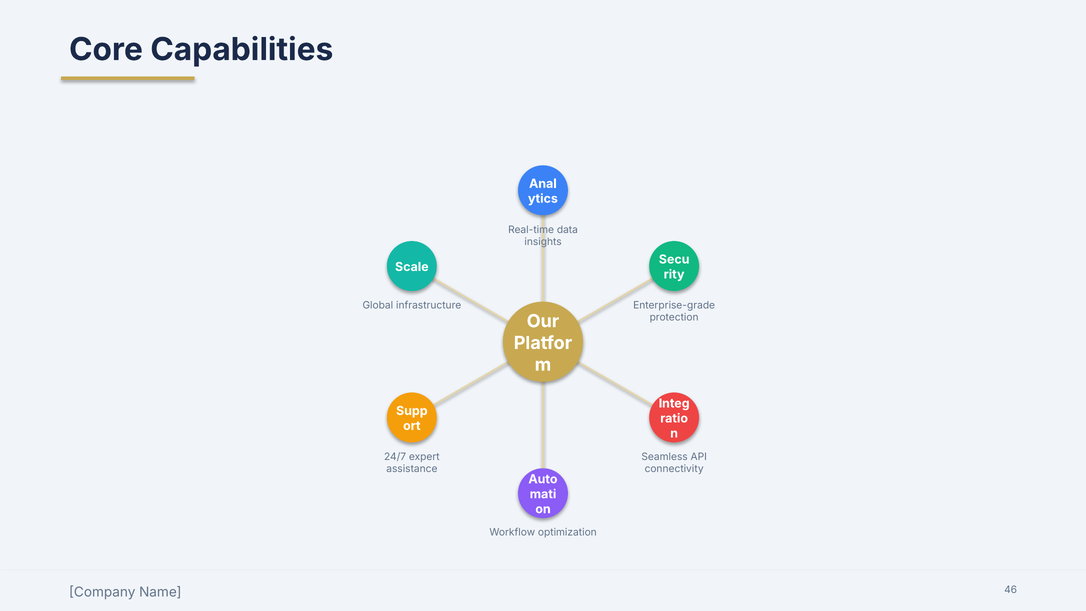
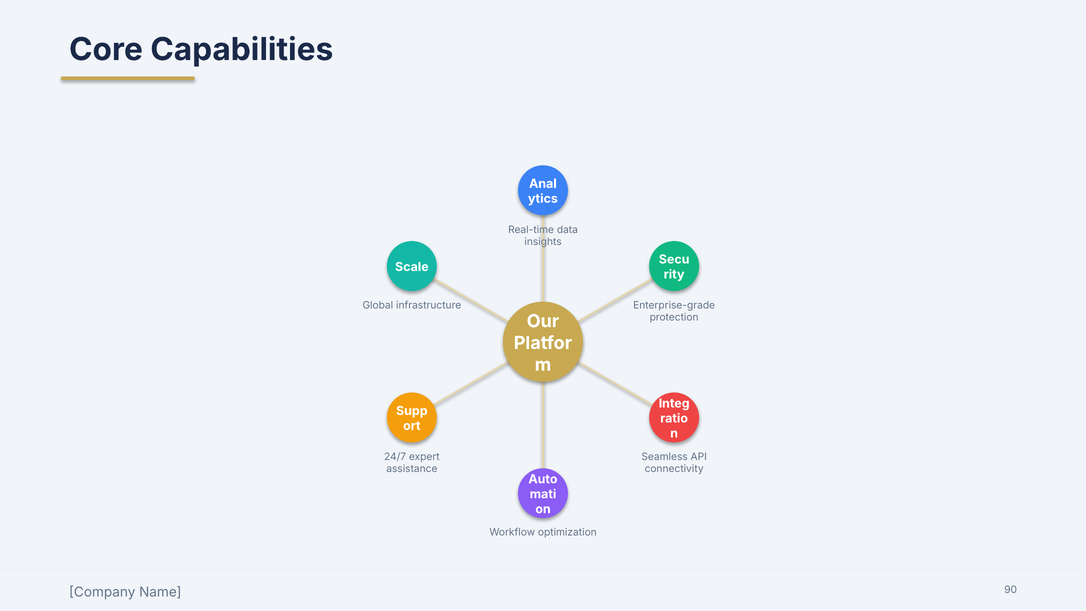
46: 46 -> 90 (1011, 590)
